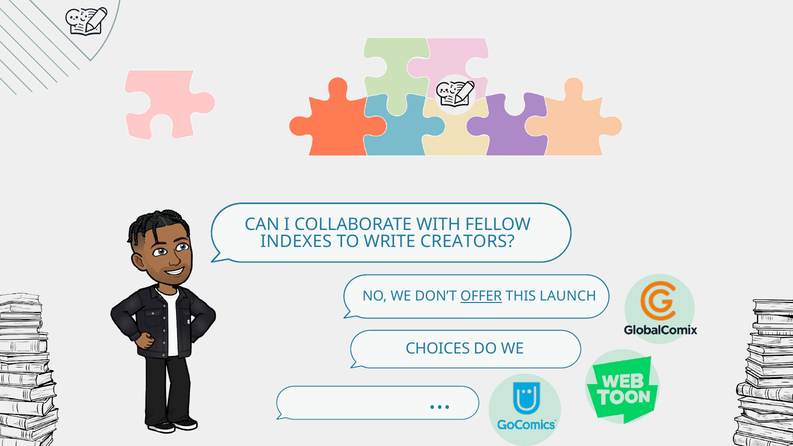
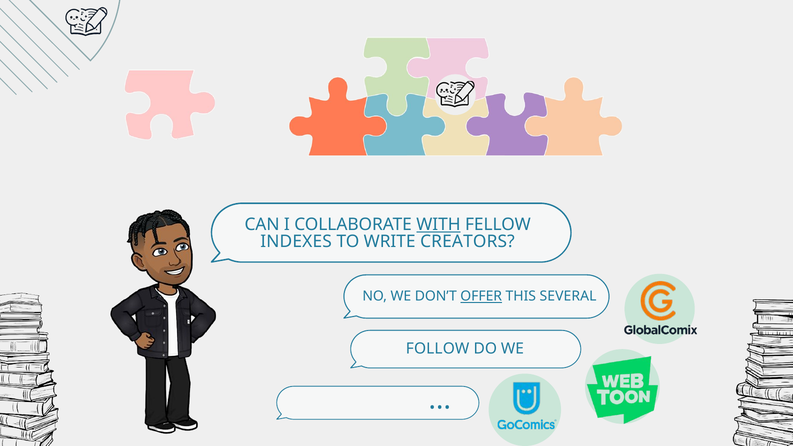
WITH underline: none -> present (438, 224)
LAUNCH: LAUNCH -> SEVERAL (568, 296)
CHOICES: CHOICES -> FOLLOW (438, 349)
